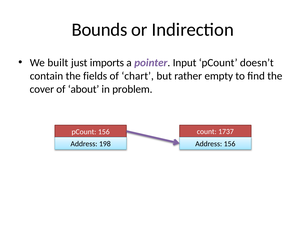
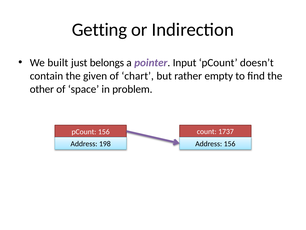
Bounds: Bounds -> Getting (99, 30)
imports: imports -> belongs (107, 62)
fields: fields -> given (95, 76)
cover: cover -> other (42, 89)
about: about -> space (83, 89)
